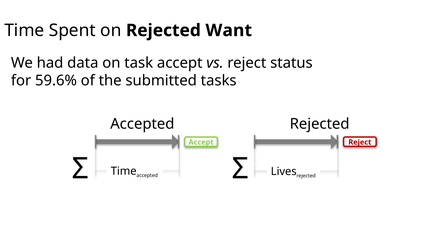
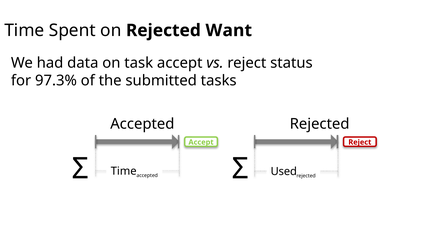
59.6%: 59.6% -> 97.3% (56, 81)
Lives: Lives -> Used (284, 172)
